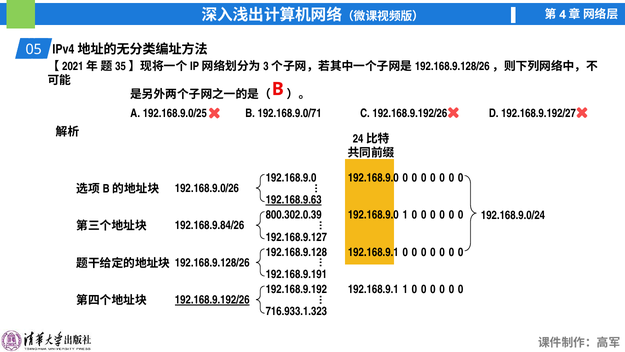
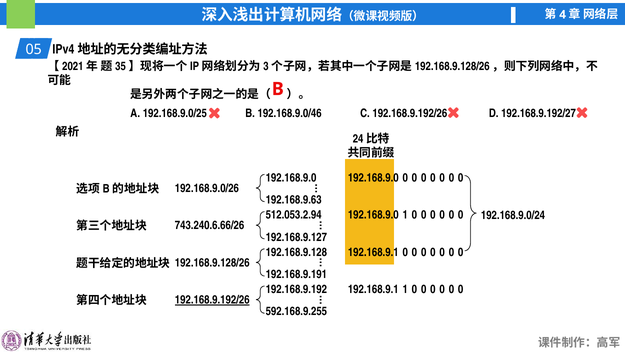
192.168.9.0/71: 192.168.9.0/71 -> 192.168.9.0/46 (290, 113)
192.168.9.63 underline: present -> none (294, 200)
800.302.0.39: 800.302.0.39 -> 512.053.2.94 (294, 215)
192.168.9.84/26: 192.168.9.84/26 -> 743.240.6.66/26 (210, 225)
716.933.1.323: 716.933.1.323 -> 592.168.9.255 (296, 311)
